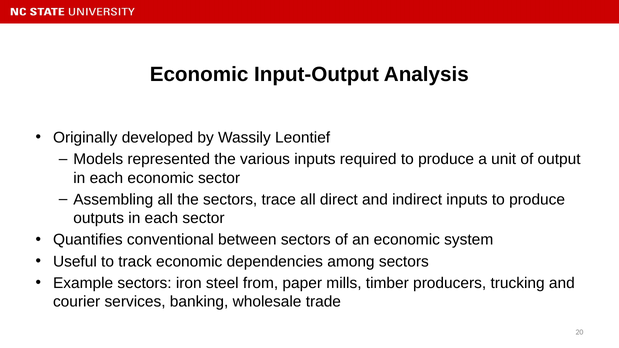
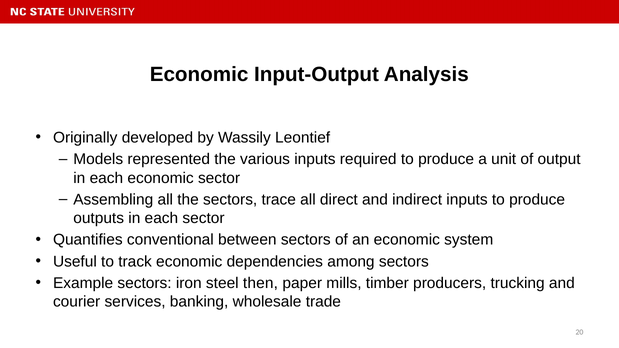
from: from -> then (261, 283)
